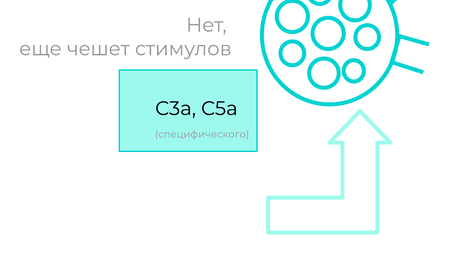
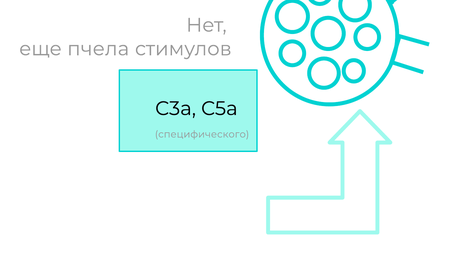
чешет: чешет -> пчела (98, 49)
